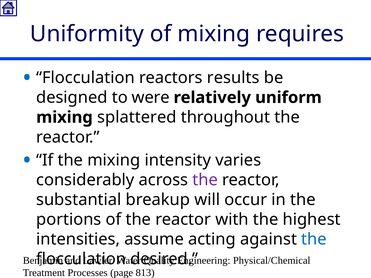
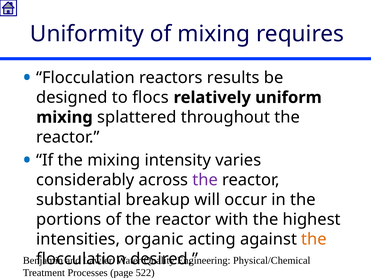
were: were -> flocs (150, 98)
assume: assume -> organic (154, 239)
the colour: blue -> orange (314, 239)
813: 813 -> 522 (145, 273)
